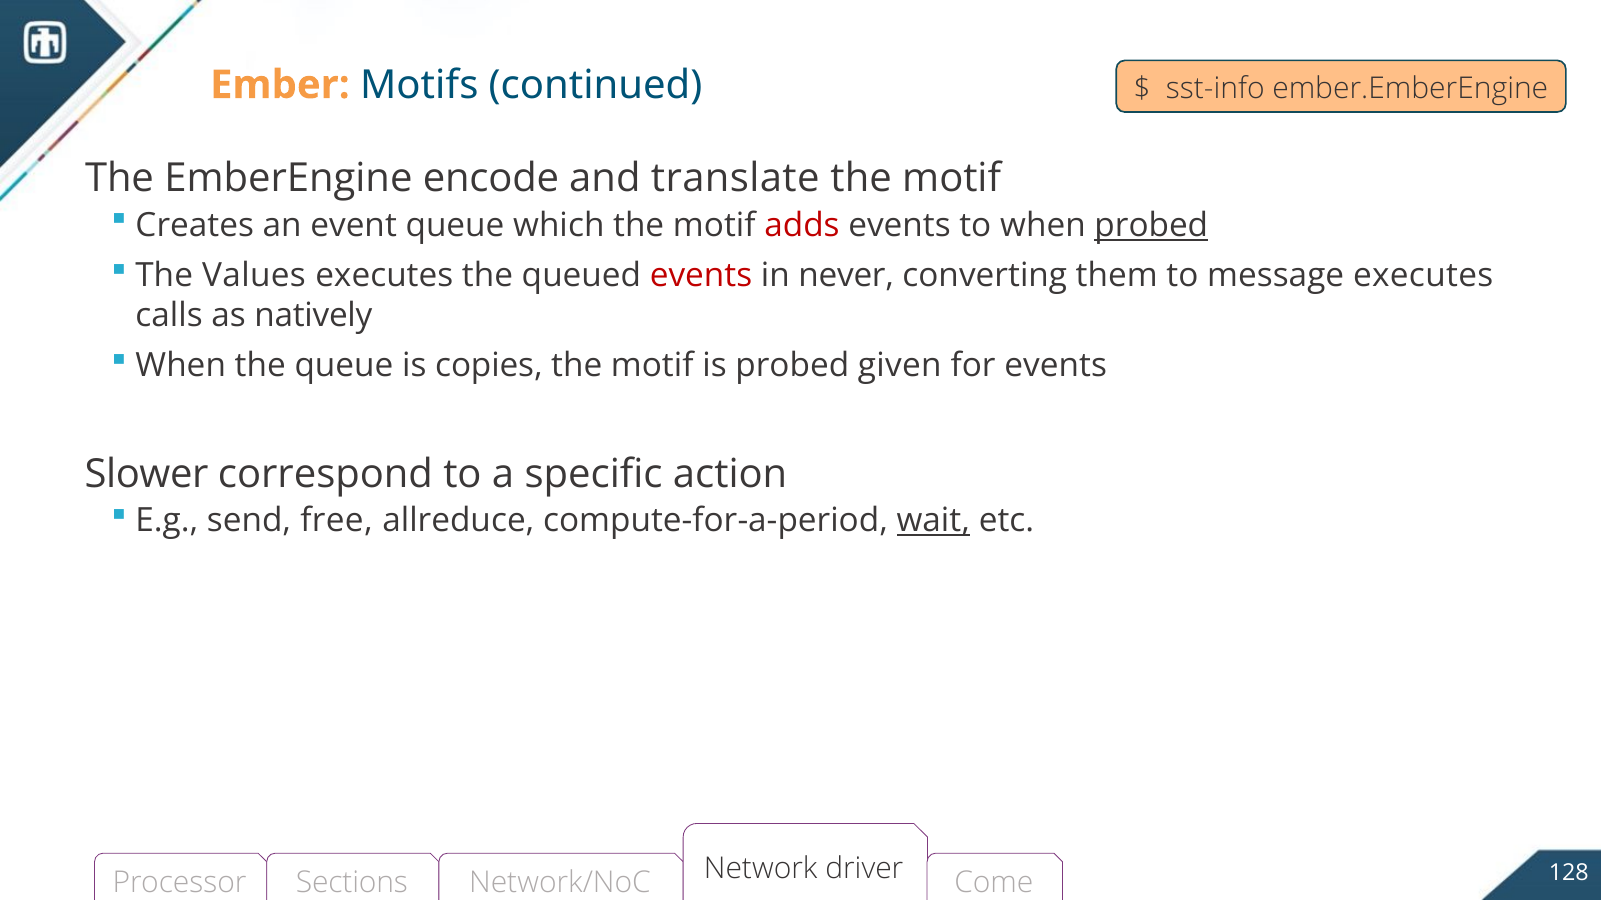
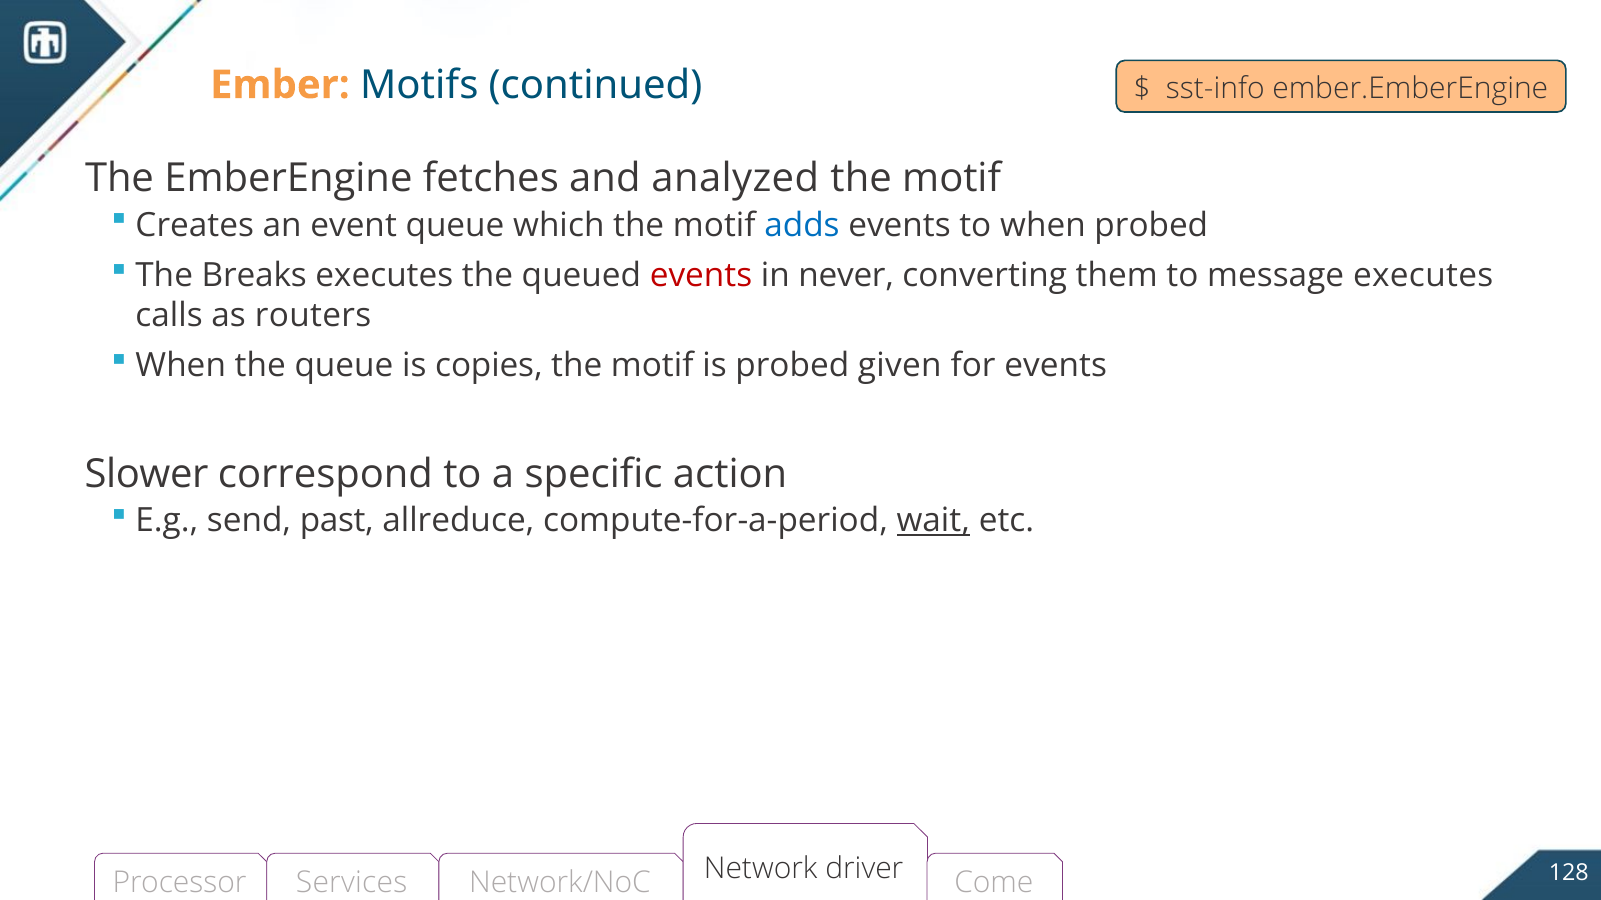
encode: encode -> fetches (491, 179)
translate: translate -> analyzed (735, 179)
adds colour: red -> blue (802, 225)
probed underline: present -> none (1151, 225)
Values: Values -> Breaks (254, 276)
natively: natively -> routers (313, 316)
free: free -> past (337, 521)
Sections: Sections -> Services (352, 883)
